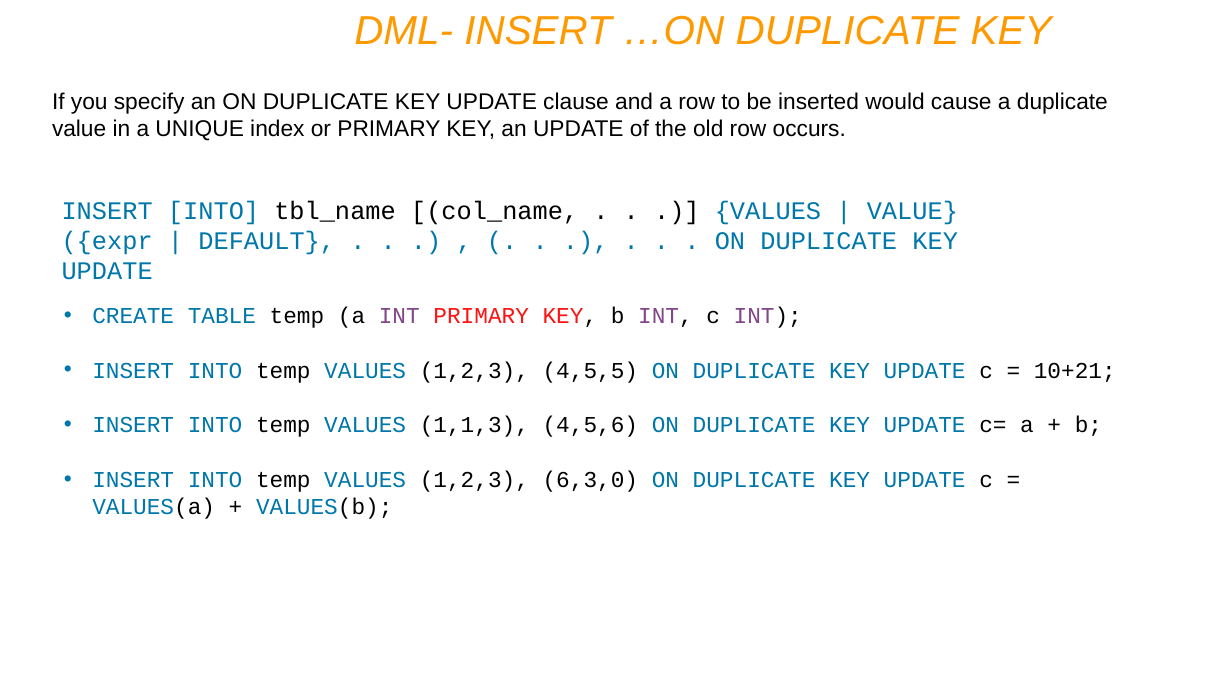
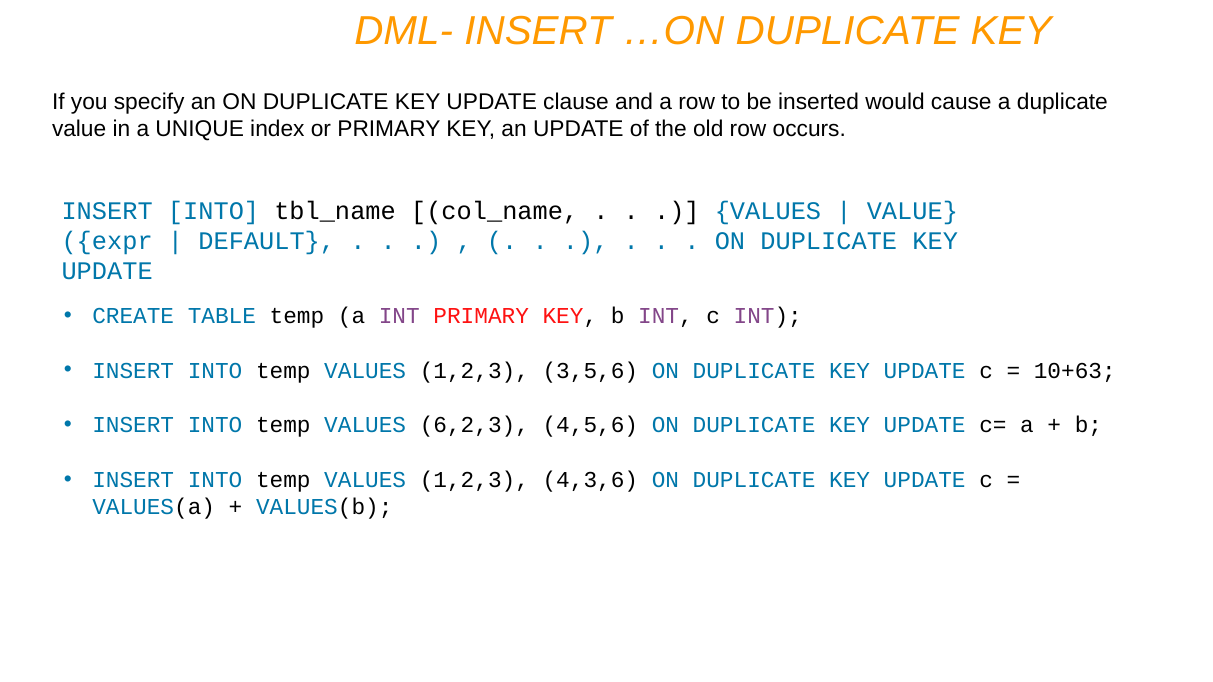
4,5,5: 4,5,5 -> 3,5,6 (590, 371)
10+21: 10+21 -> 10+63 (1075, 371)
1,1,3: 1,1,3 -> 6,2,3 (474, 425)
6,3,0: 6,3,0 -> 4,3,6 (590, 480)
